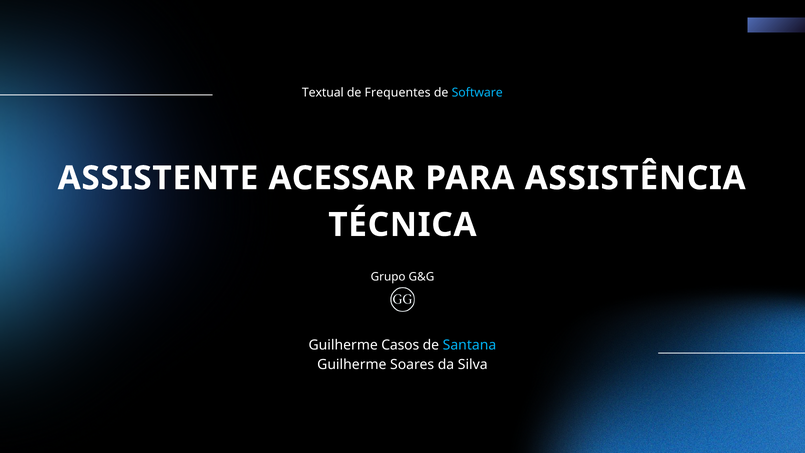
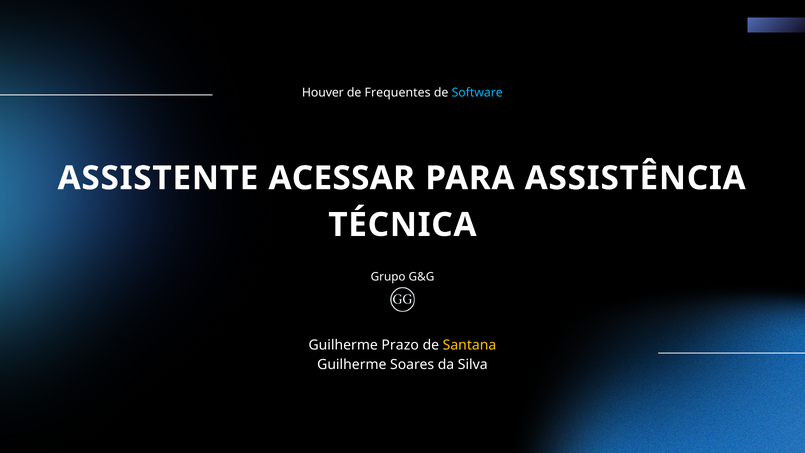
Textual: Textual -> Houver (323, 93)
Casos: Casos -> Prazo (400, 345)
Santana colour: light blue -> yellow (469, 345)
